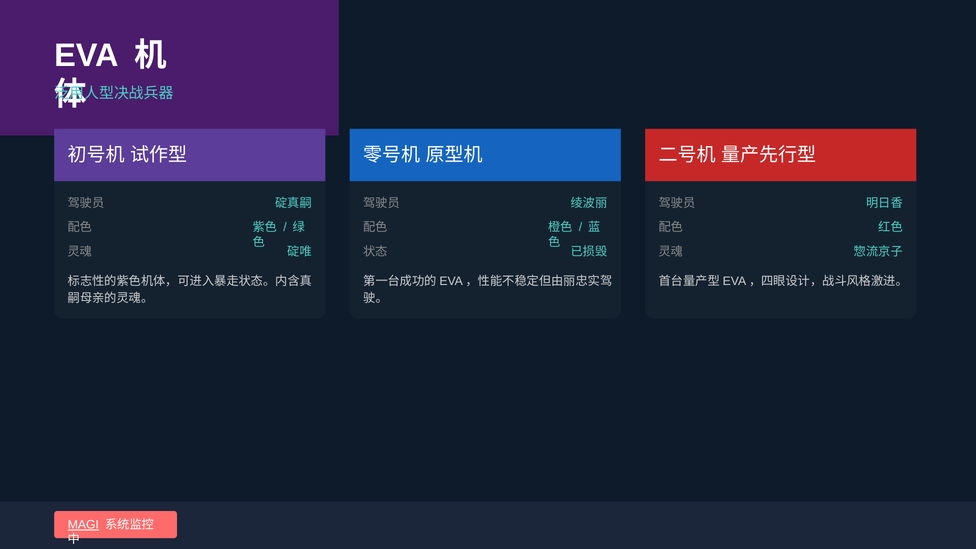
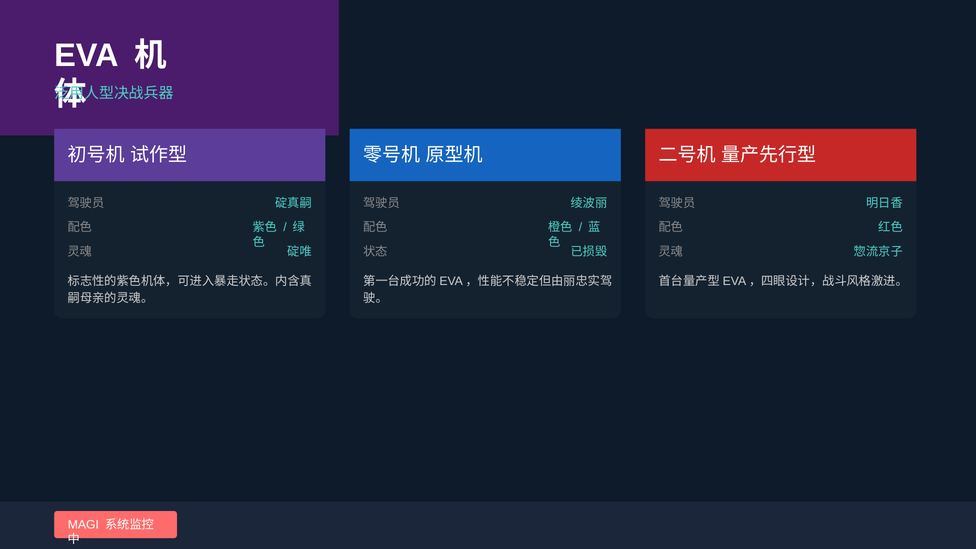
MAGI underline: present -> none (83, 525)
